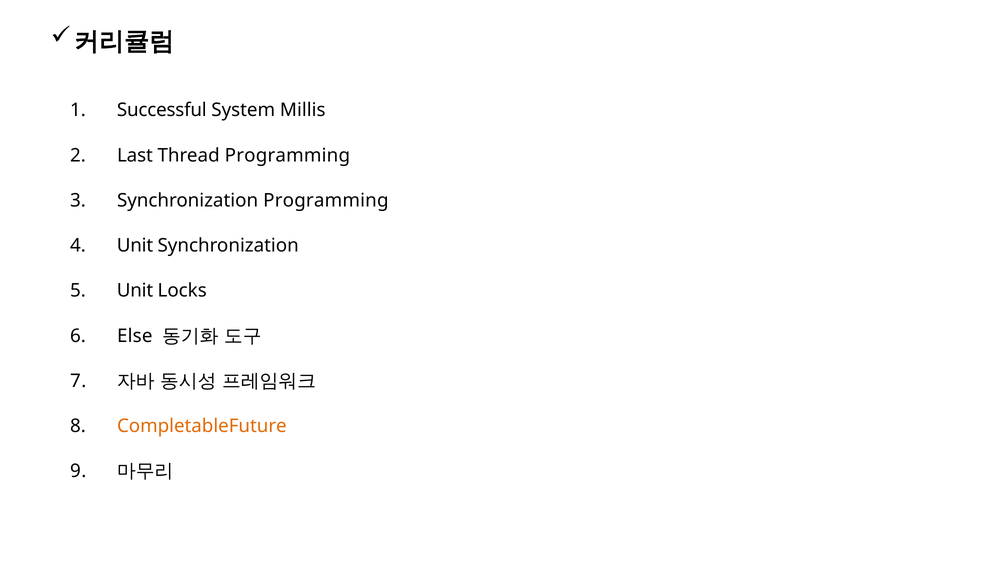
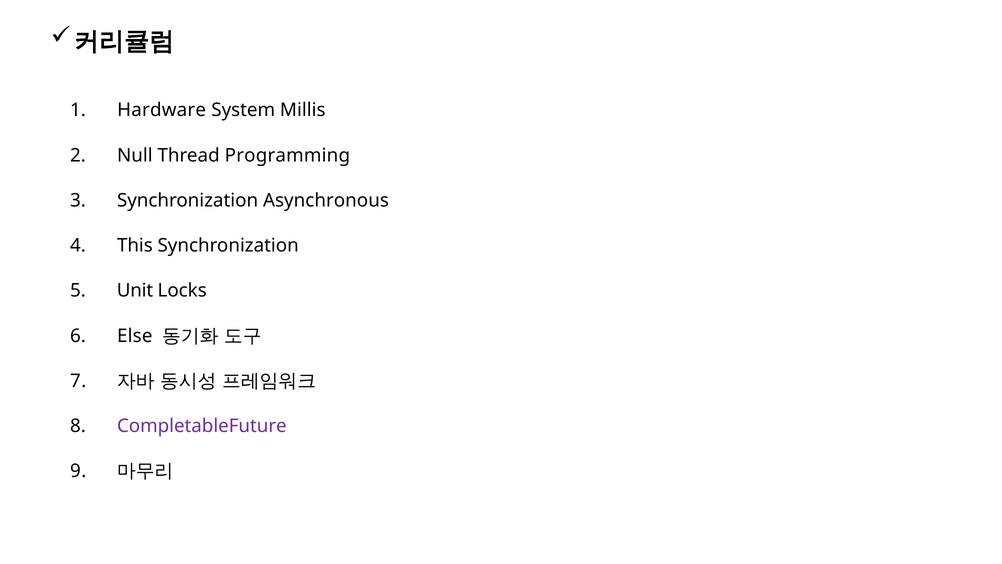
Successful: Successful -> Hardware (162, 110)
Last: Last -> Null (135, 155)
Synchronization Programming: Programming -> Asynchronous (326, 200)
Unit: Unit -> This (135, 245)
CompletableFuture colour: orange -> purple (202, 426)
